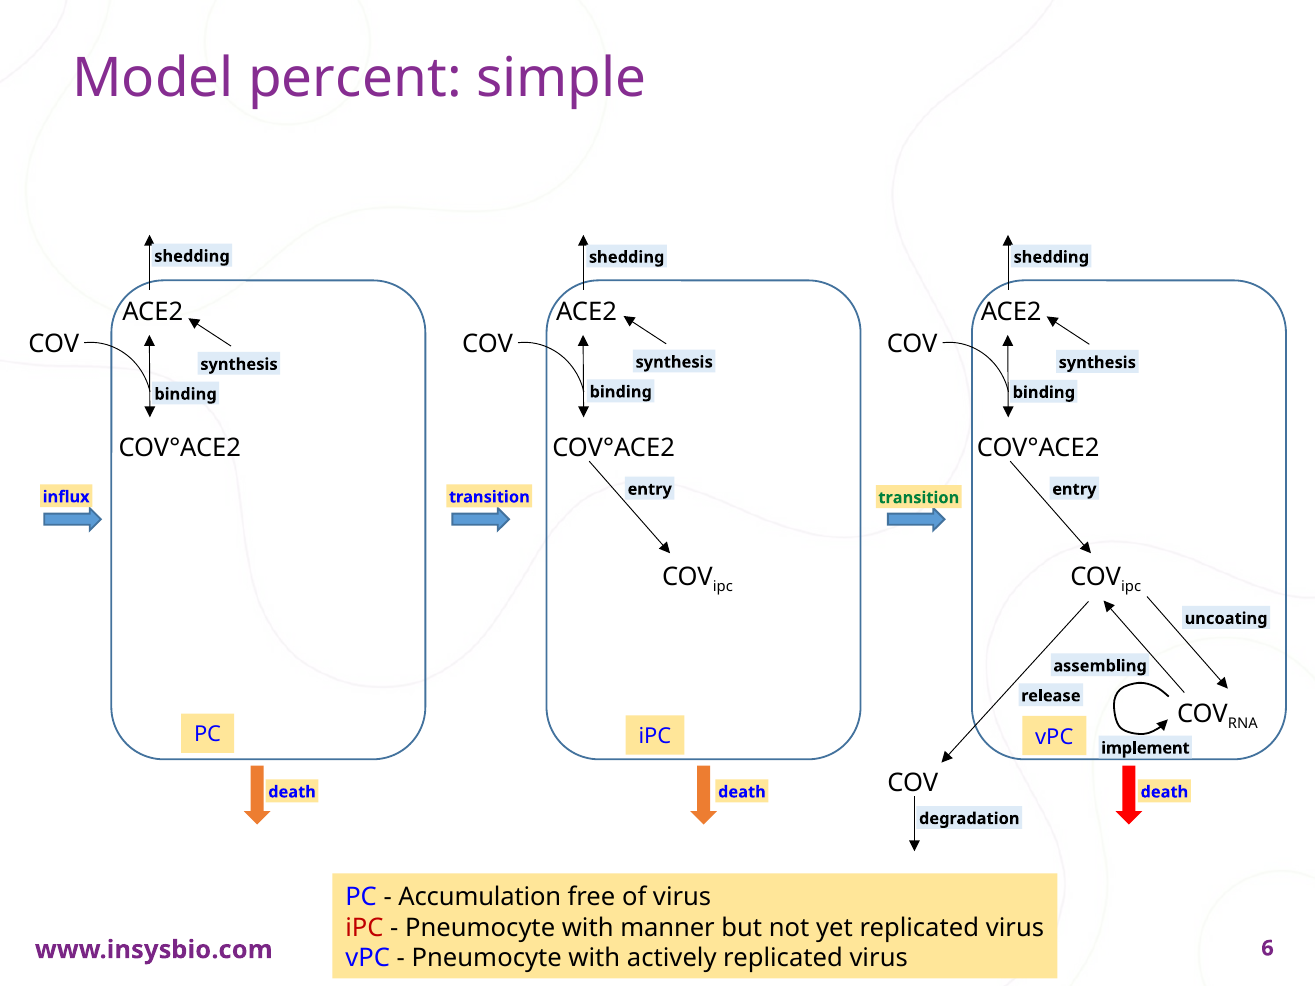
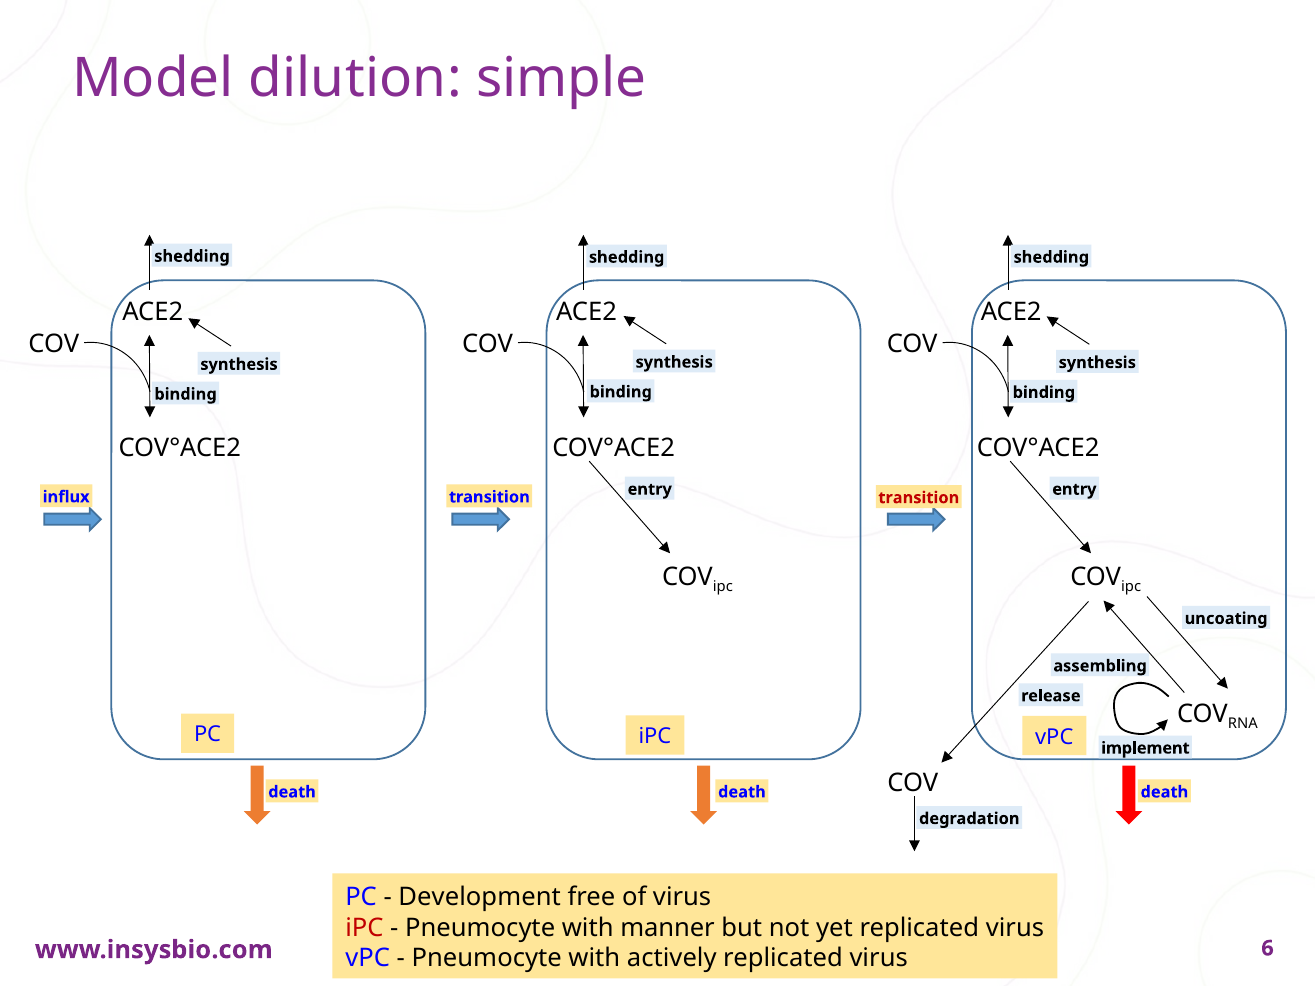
percent: percent -> dilution (355, 78)
transition colour: green -> red (919, 498)
Accumulation: Accumulation -> Development (480, 897)
